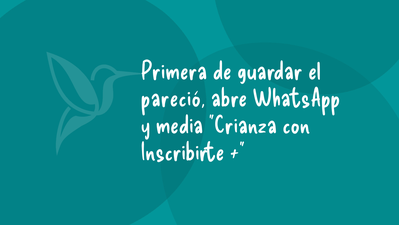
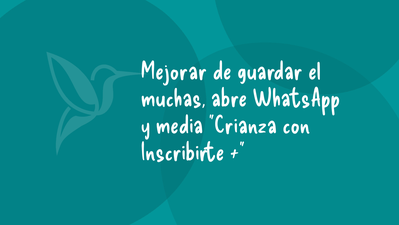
Primera: Primera -> Mejorar (174, 71)
pareció: pareció -> muchas (173, 98)
